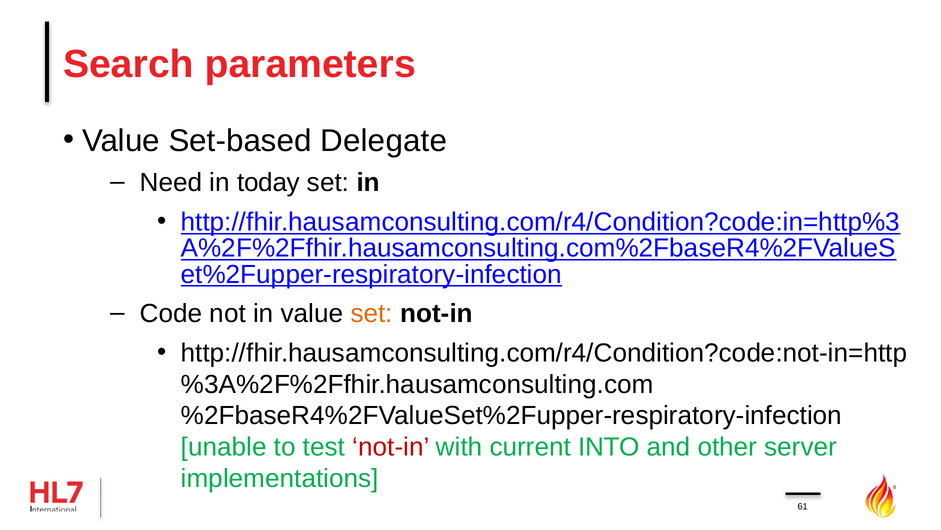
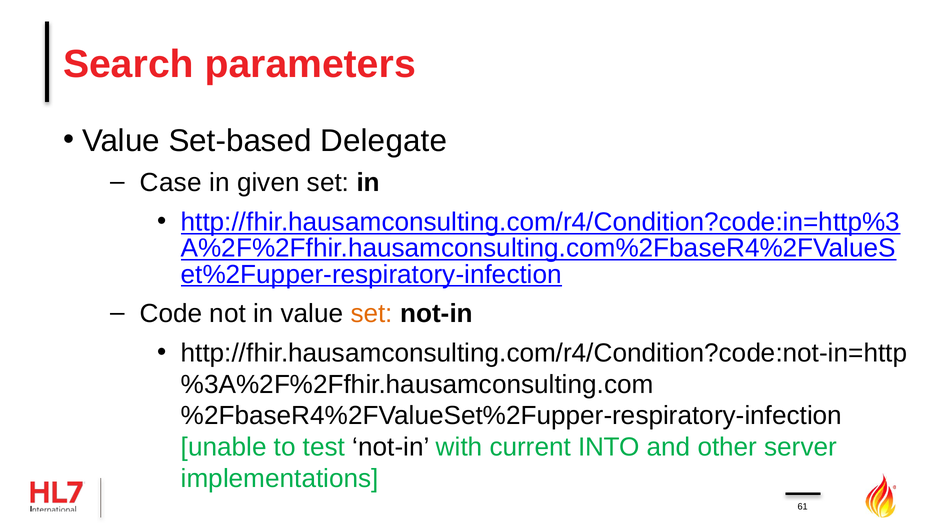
Need: Need -> Case (171, 183)
today: today -> given (268, 183)
not-in colour: red -> black (391, 447)
